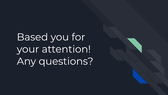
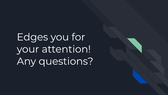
Based: Based -> Edges (32, 37)
